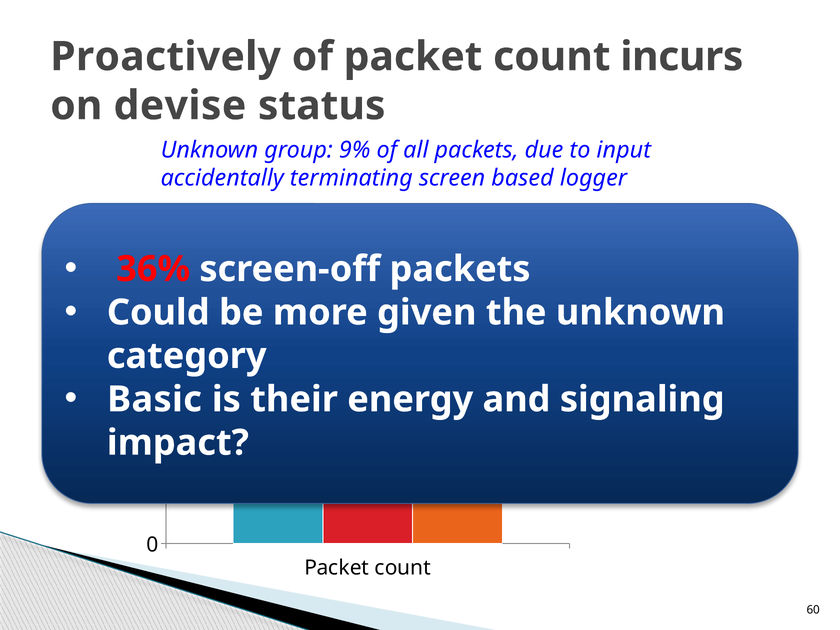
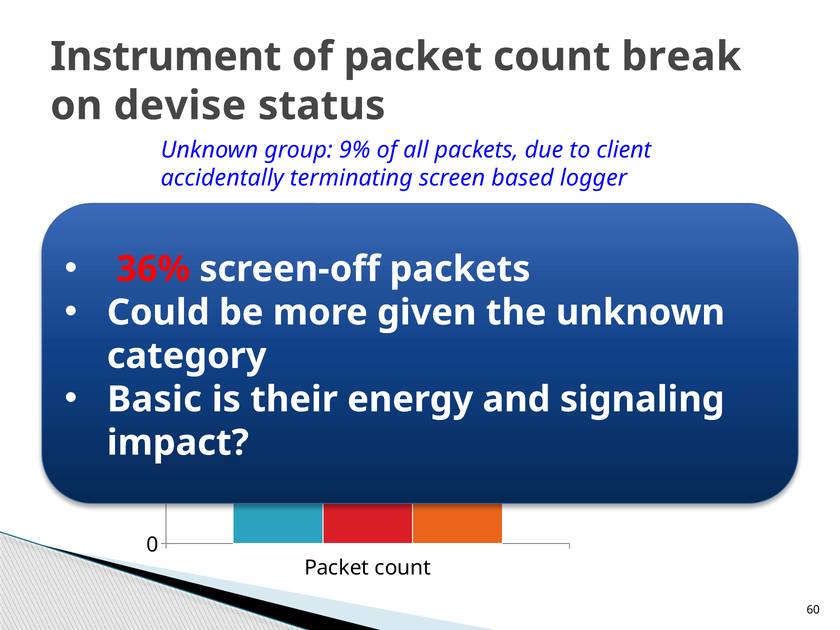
Proactively: Proactively -> Instrument (166, 57)
incurs: incurs -> break (681, 57)
input: input -> client (624, 150)
